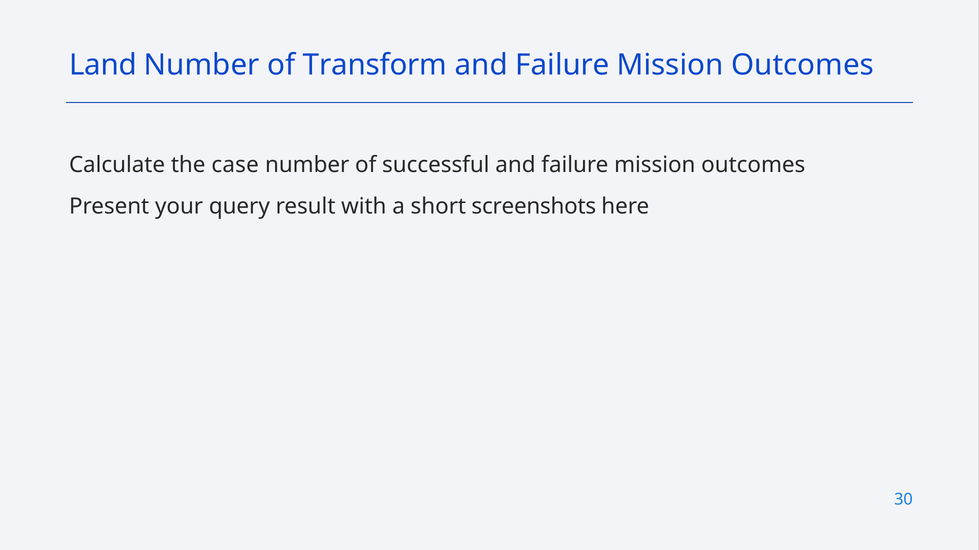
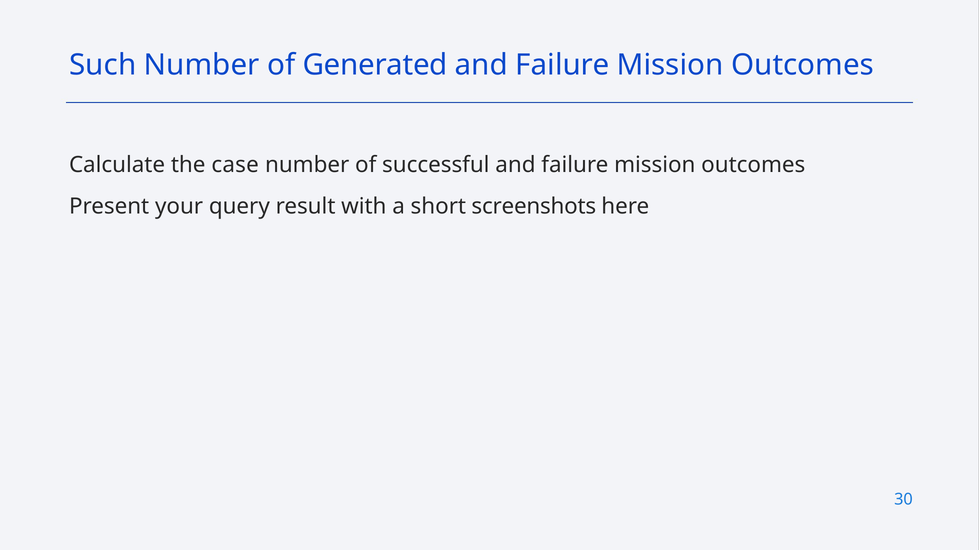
Land: Land -> Such (103, 65)
Transform: Transform -> Generated (375, 65)
